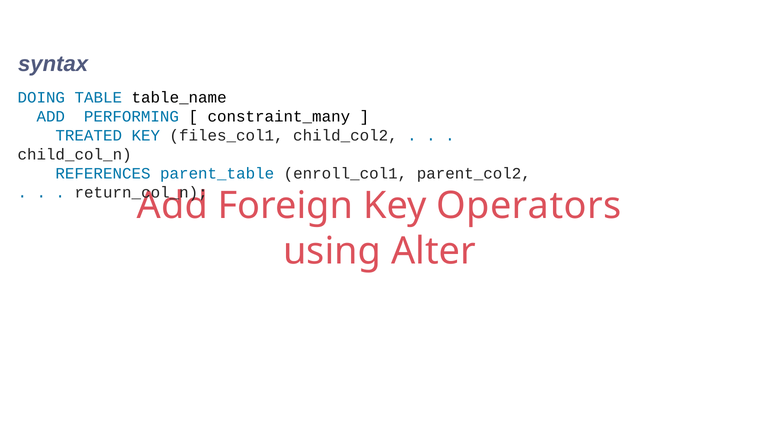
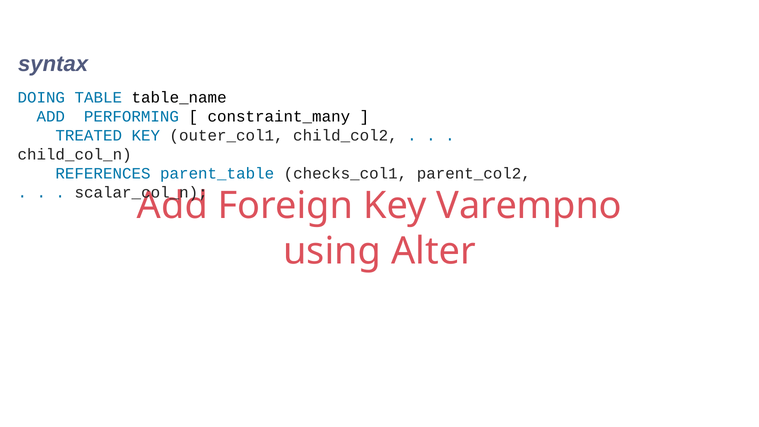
files_col1: files_col1 -> outer_col1 (227, 136)
enroll_col1: enroll_col1 -> checks_col1 (345, 174)
return_col_n: return_col_n -> scalar_col_n (141, 193)
Operators: Operators -> Varempno (529, 206)
